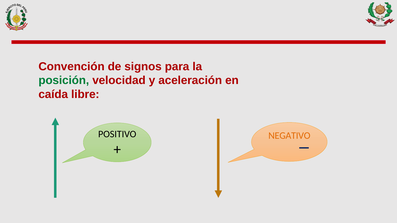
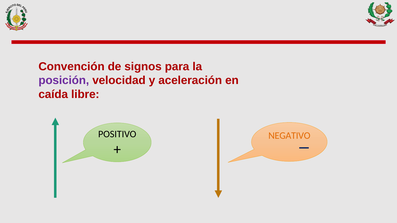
posición colour: green -> purple (64, 81)
